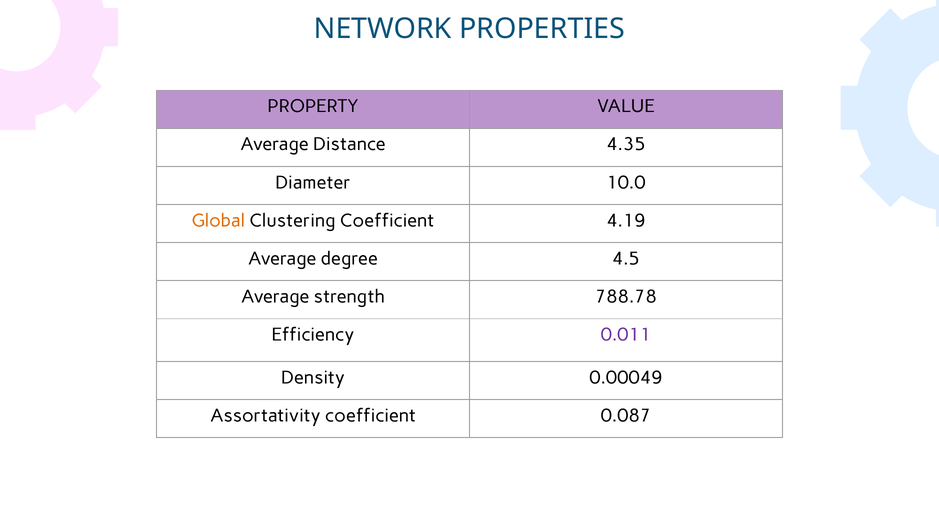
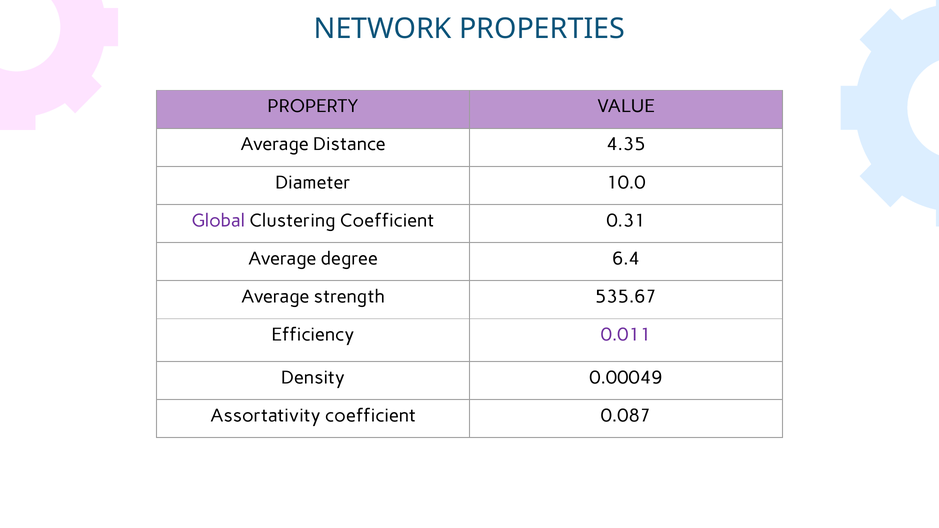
Global colour: orange -> purple (218, 221)
4.19: 4.19 -> 0.31 (626, 221)
4.5: 4.5 -> 6.4 (626, 259)
788.78: 788.78 -> 535.67 (626, 297)
